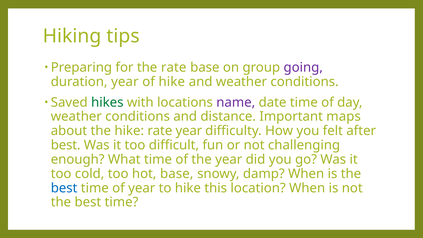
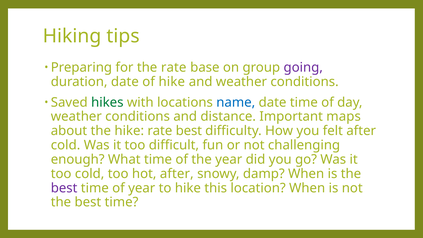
duration year: year -> date (125, 82)
name colour: purple -> blue (236, 102)
rate year: year -> best (189, 131)
best: best -> cold (66, 145)
hot base: base -> after (177, 174)
best colour: blue -> purple (64, 188)
